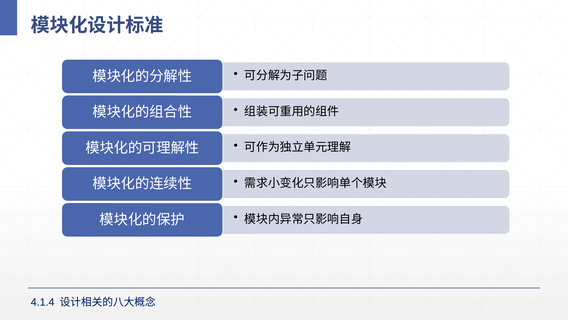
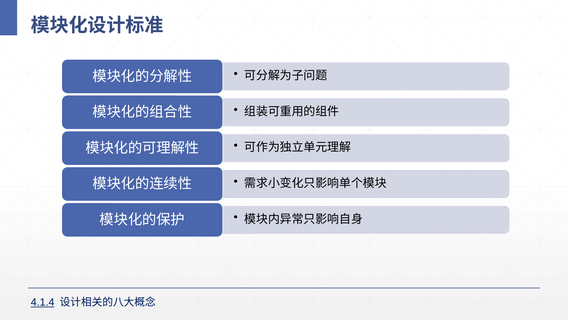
4.1.4 underline: none -> present (43, 302)
